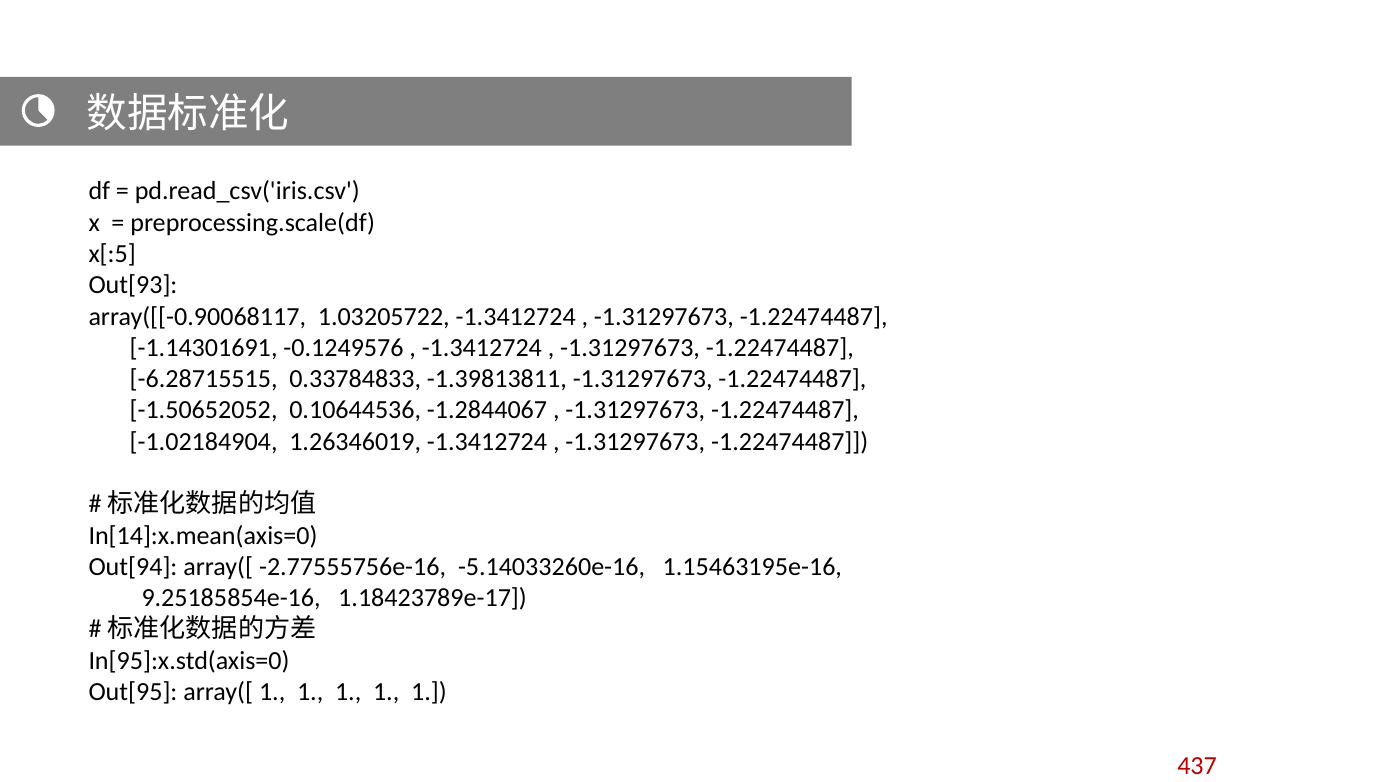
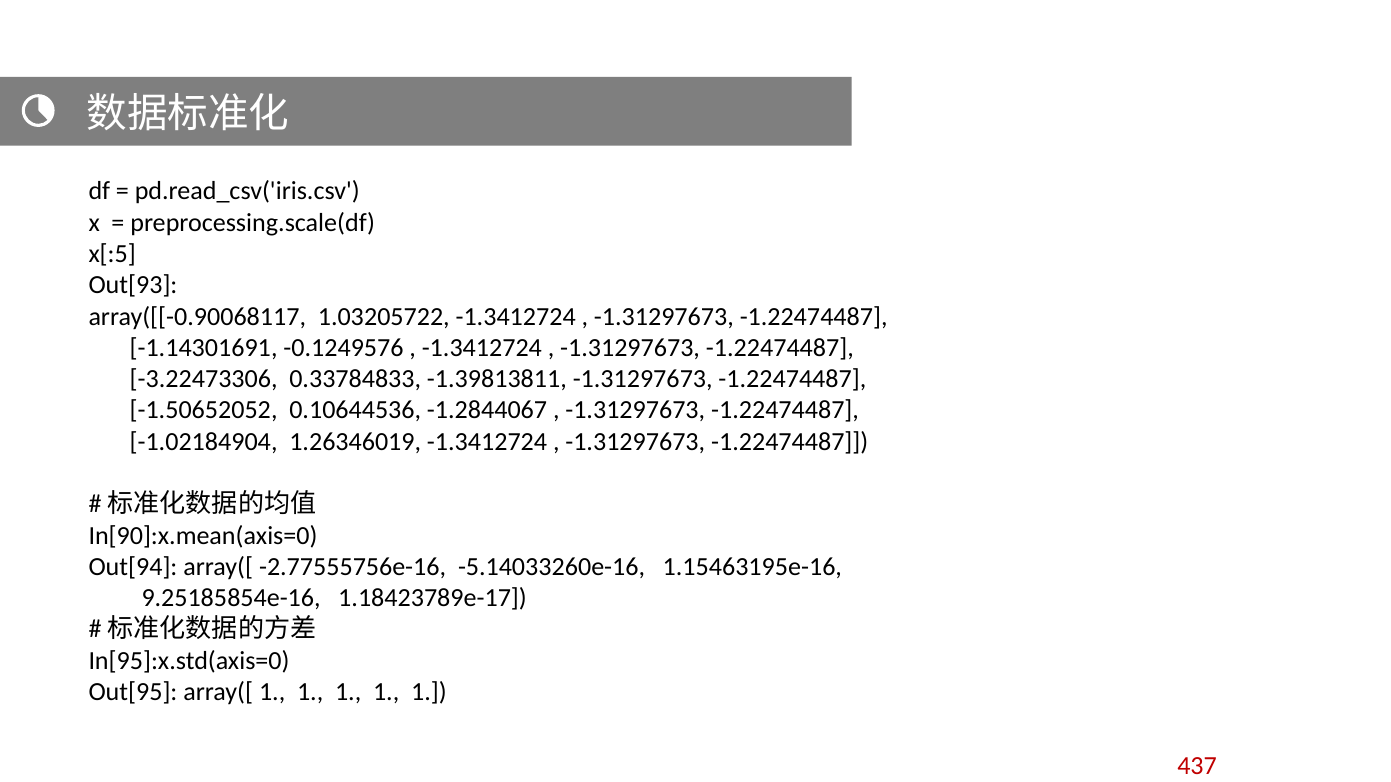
-6.28715515: -6.28715515 -> -3.22473306 (204, 379)
In[14]:x.mean(axis=0: In[14]:x.mean(axis=0 -> In[90]:x.mean(axis=0 (203, 536)
